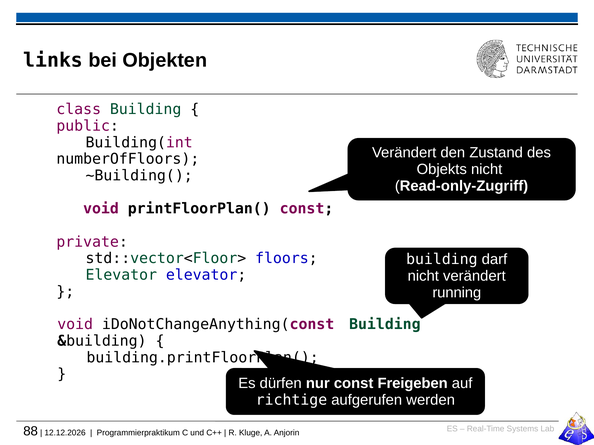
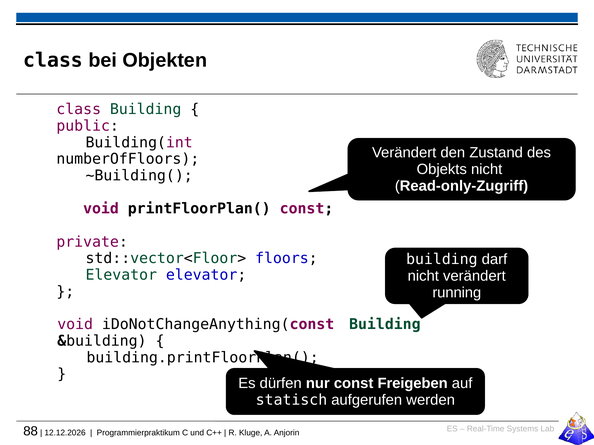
links: links -> class (53, 60)
richtige: richtige -> statisch (291, 400)
